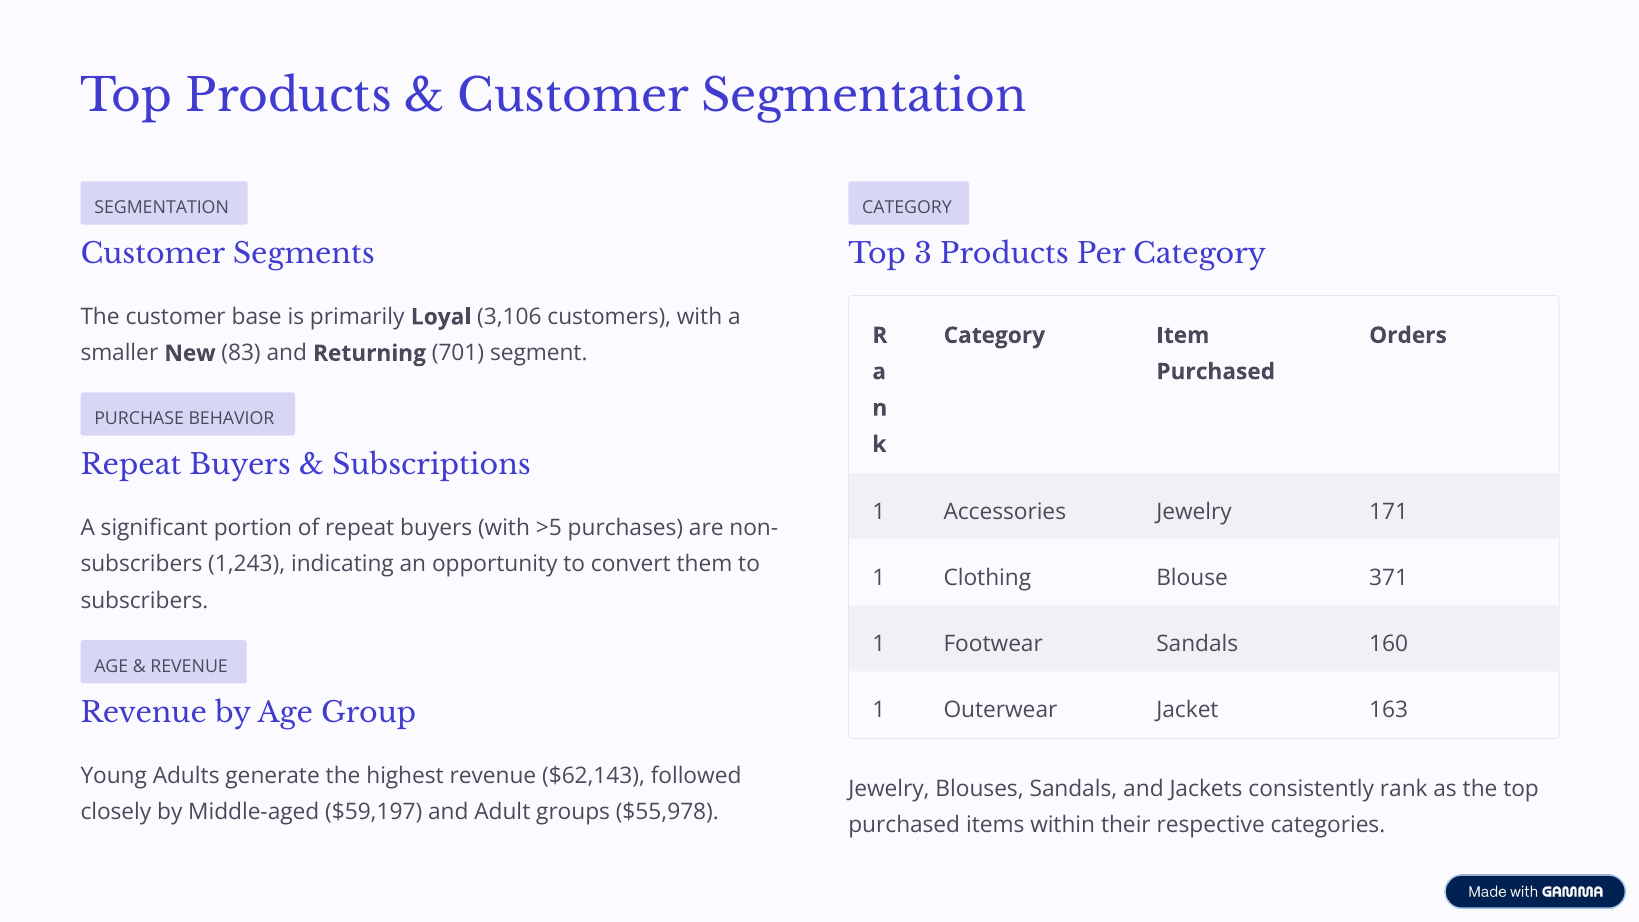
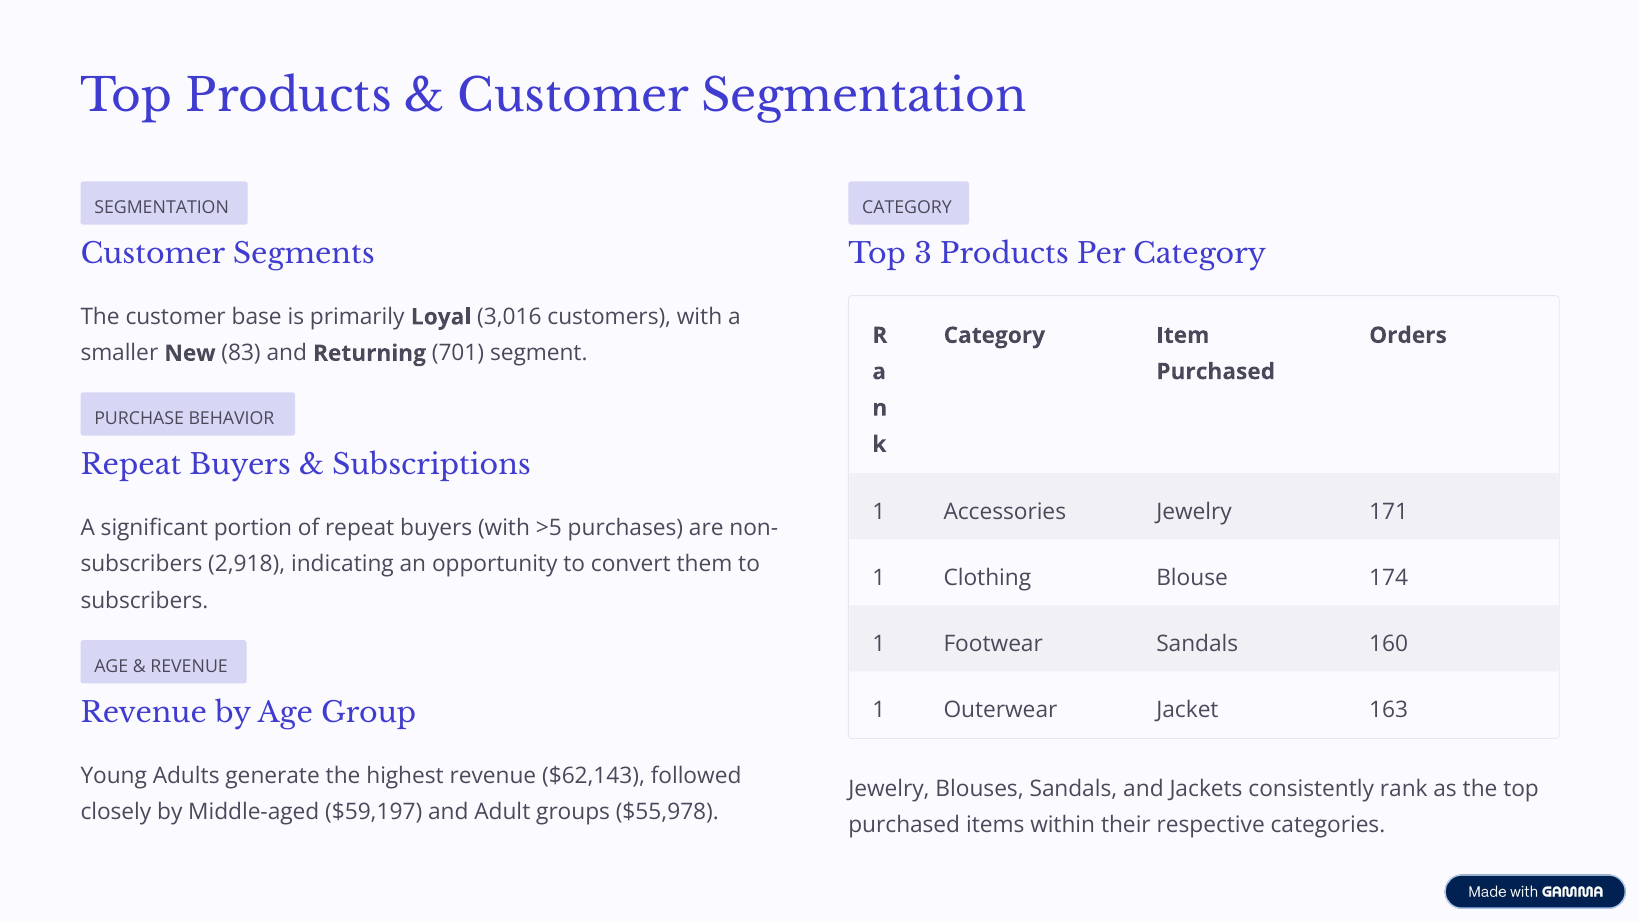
3,106: 3,106 -> 3,016 (509, 317)
1,243: 1,243 -> 2,918 (247, 564)
371: 371 -> 174 (1389, 578)
